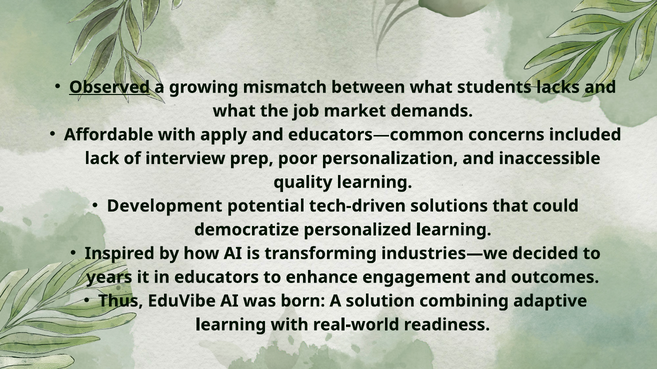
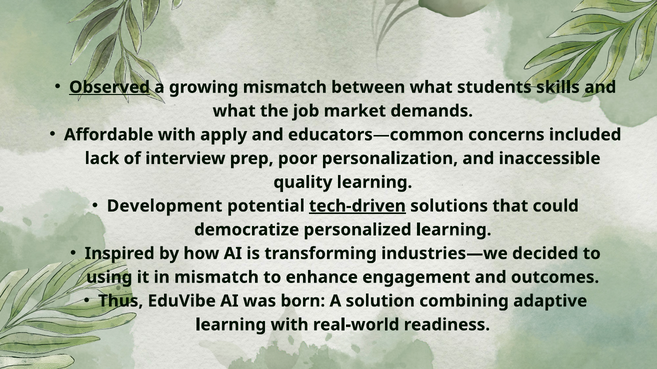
lacks: lacks -> skills (558, 87)
tech-driven underline: none -> present (357, 206)
years: years -> using (109, 278)
in educators: educators -> mismatch (216, 278)
